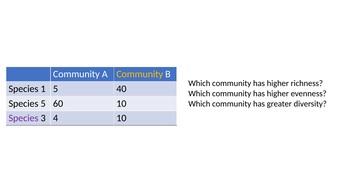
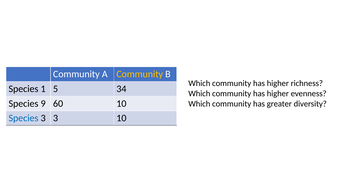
40: 40 -> 34 (121, 89)
Species 5: 5 -> 9 (43, 103)
Species colour: purple -> blue (23, 118)
3 4: 4 -> 3 (56, 118)
